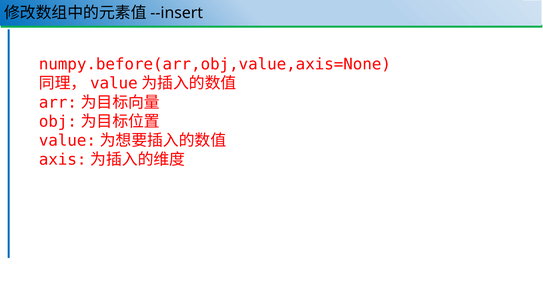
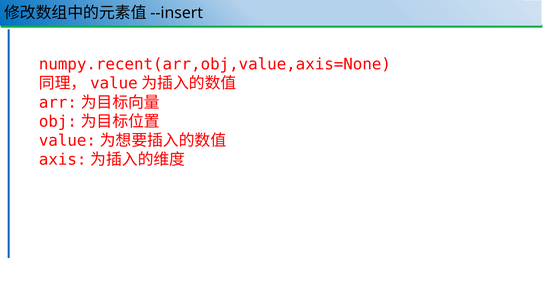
numpy.before(arr,obj,value,axis=None: numpy.before(arr,obj,value,axis=None -> numpy.recent(arr,obj,value,axis=None (215, 64)
